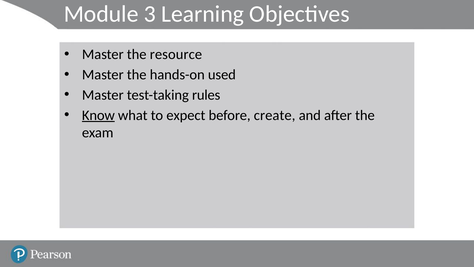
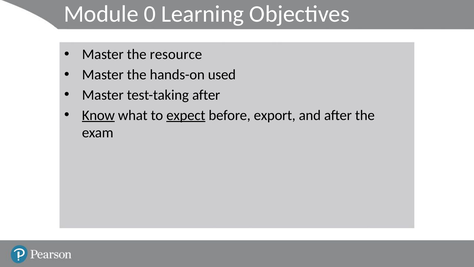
3: 3 -> 0 (150, 14)
test-taking rules: rules -> after (206, 95)
expect underline: none -> present (186, 115)
create: create -> export (275, 115)
